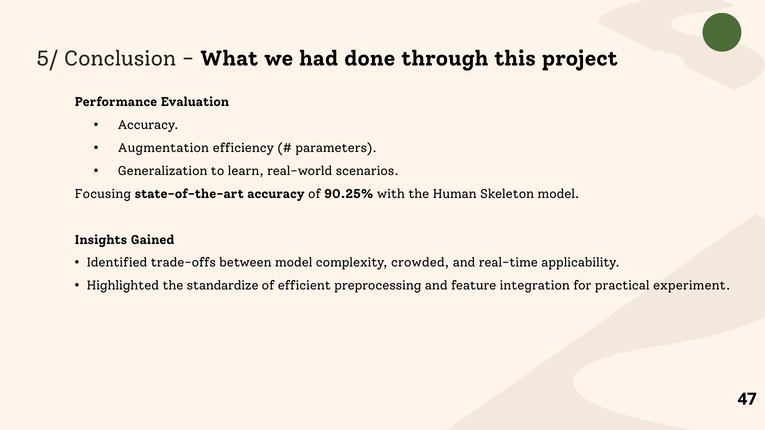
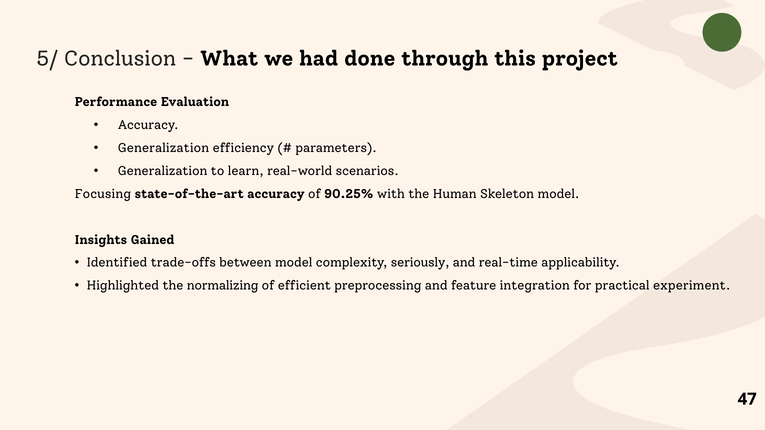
Augmentation: Augmentation -> Generalization (163, 148)
crowded: crowded -> seriously (420, 263)
standardize: standardize -> normalizing (223, 286)
